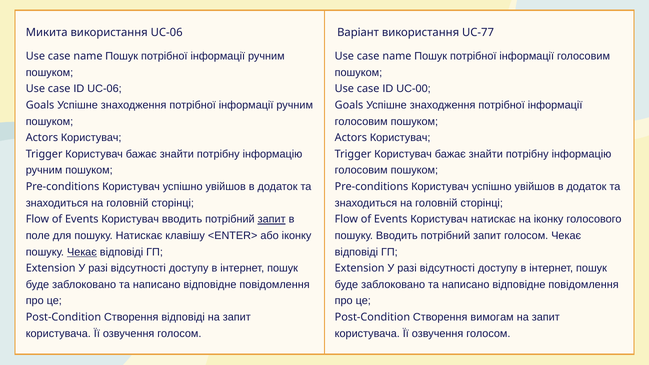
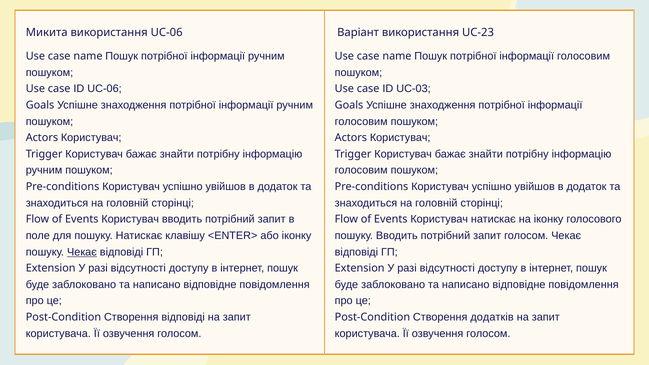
UC-77: UC-77 -> UC-23 (478, 33)
UC-00: UC-00 -> UC-03 (414, 89)
запит underline: present -> none (272, 219)
вимогам: вимогам -> додатків (492, 317)
